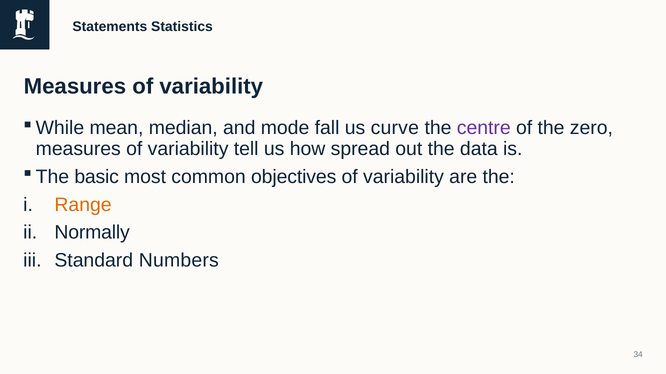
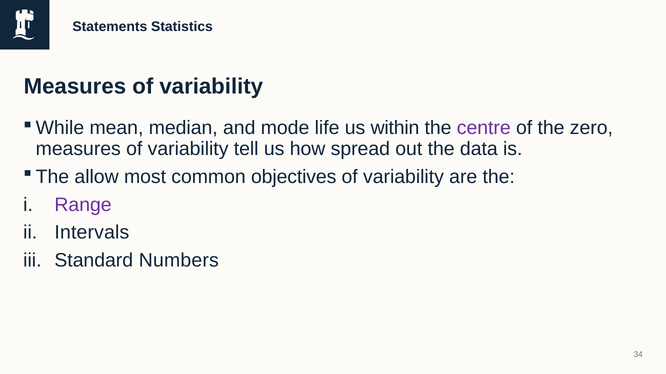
fall: fall -> life (327, 128)
curve: curve -> within (395, 128)
basic: basic -> allow (97, 177)
Range colour: orange -> purple (83, 205)
Normally: Normally -> Intervals (92, 233)
